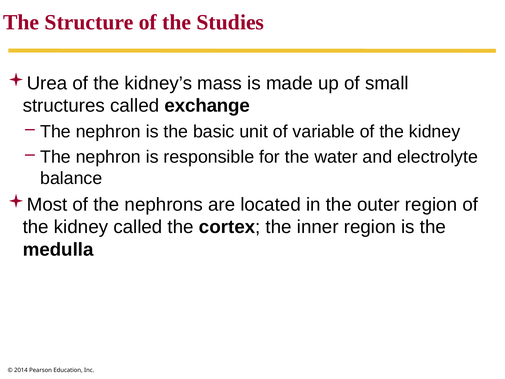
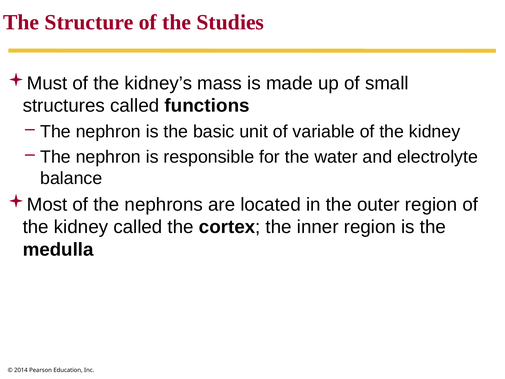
Urea: Urea -> Must (47, 83)
exchange: exchange -> functions (207, 106)
